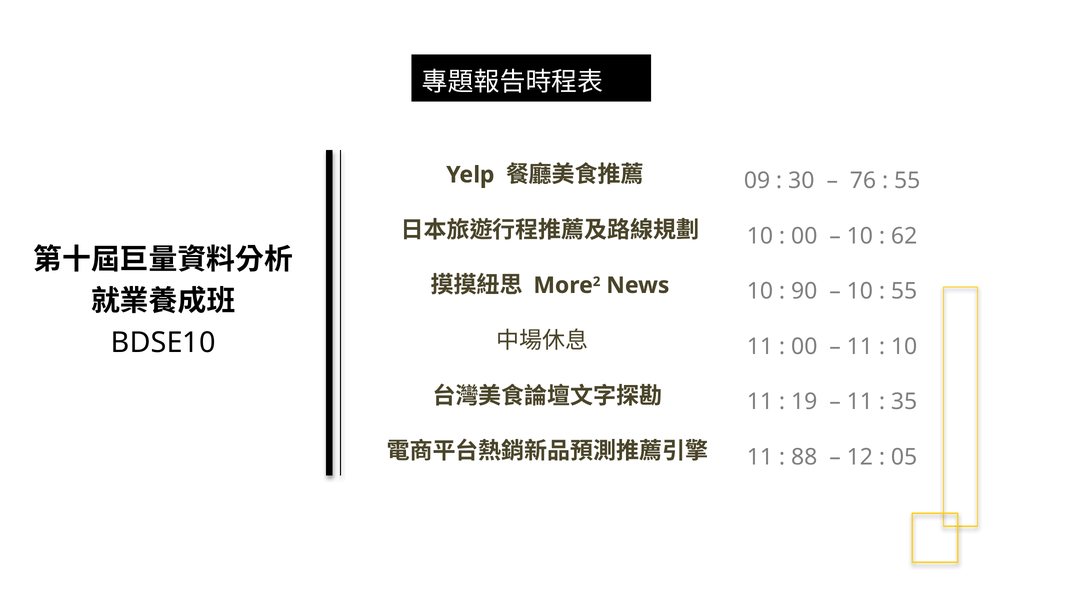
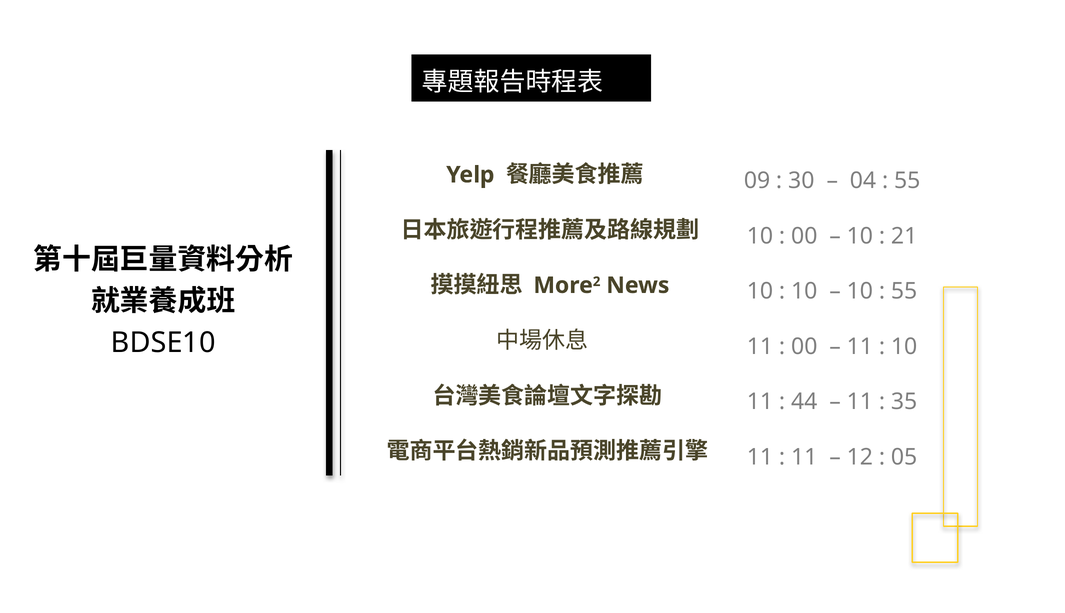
76: 76 -> 04 (863, 181)
62: 62 -> 21 (904, 236)
90: 90 -> 10 (804, 291)
19: 19 -> 44 (804, 402)
88: 88 -> 11 (804, 457)
